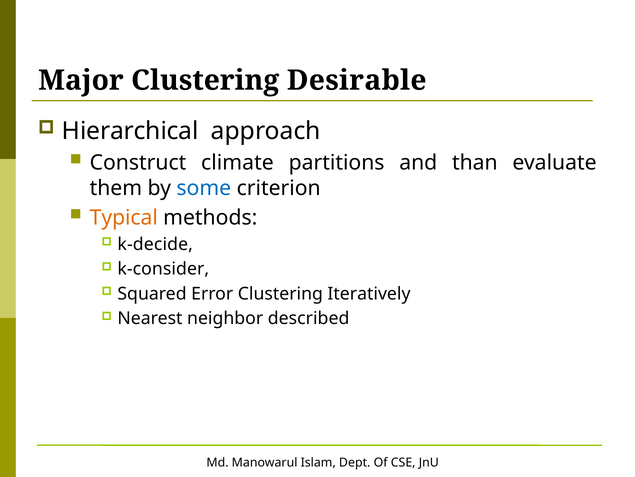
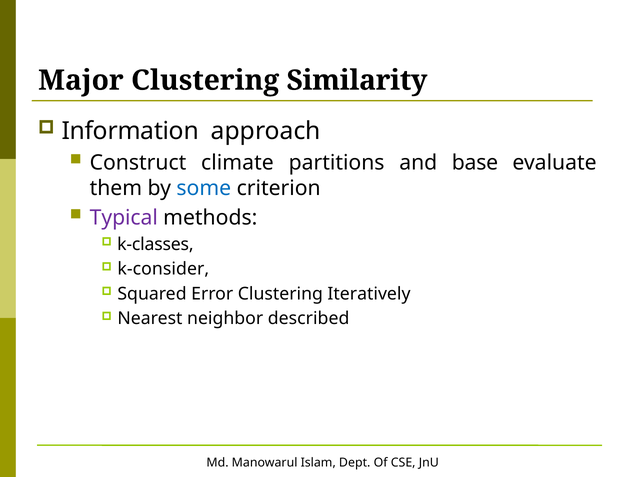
Desirable: Desirable -> Similarity (357, 80)
Hierarchical: Hierarchical -> Information (130, 131)
than: than -> base (475, 162)
Typical colour: orange -> purple (124, 217)
k-decide: k-decide -> k-classes (155, 244)
